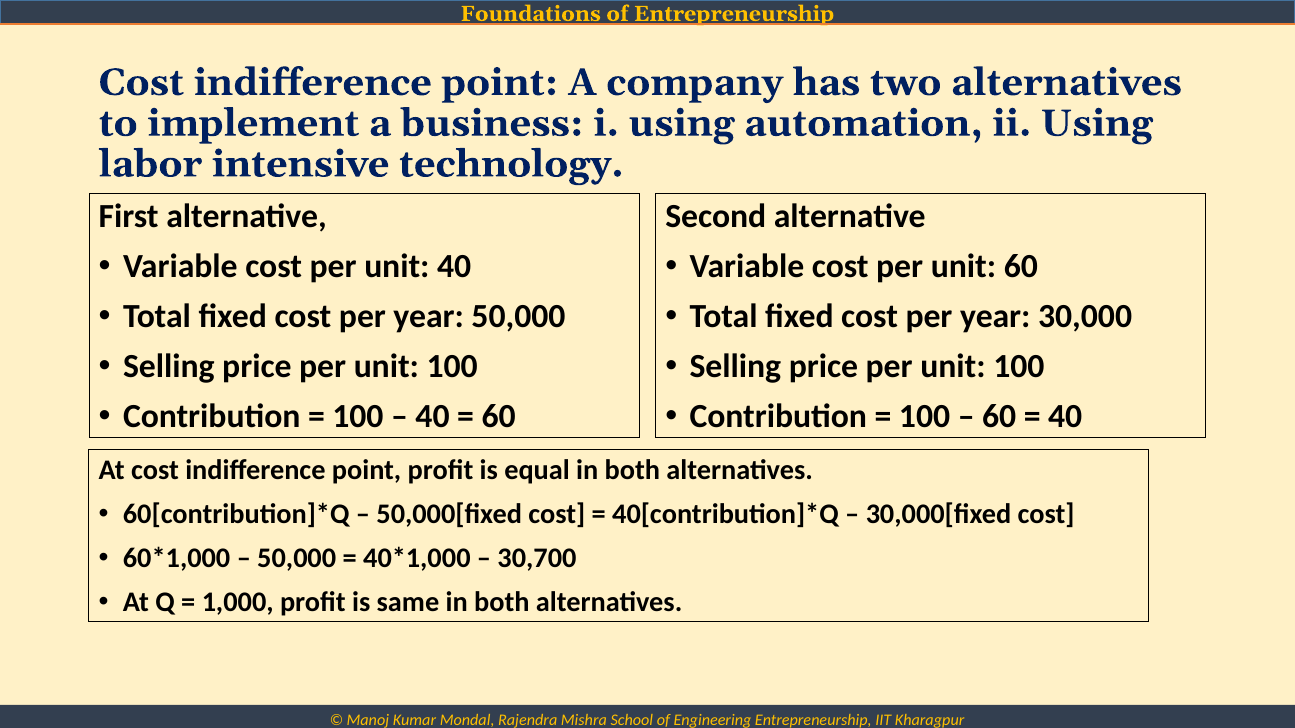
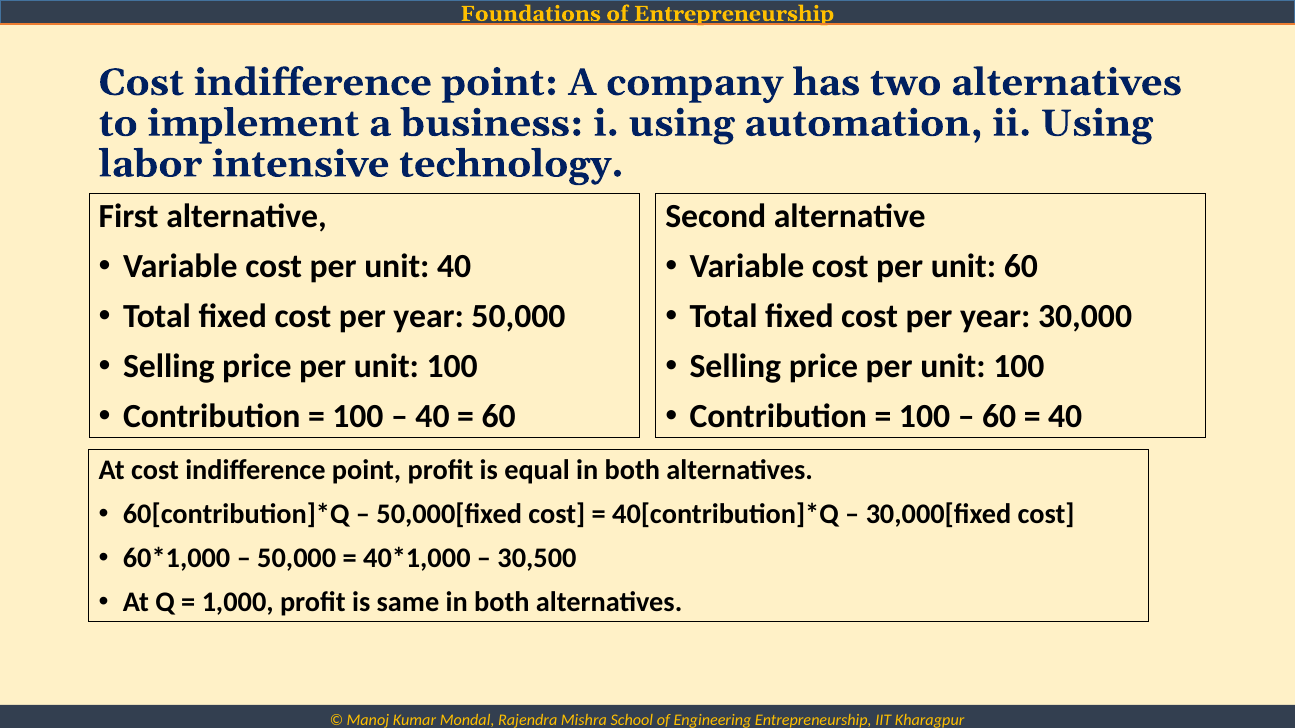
30,700: 30,700 -> 30,500 (537, 558)
